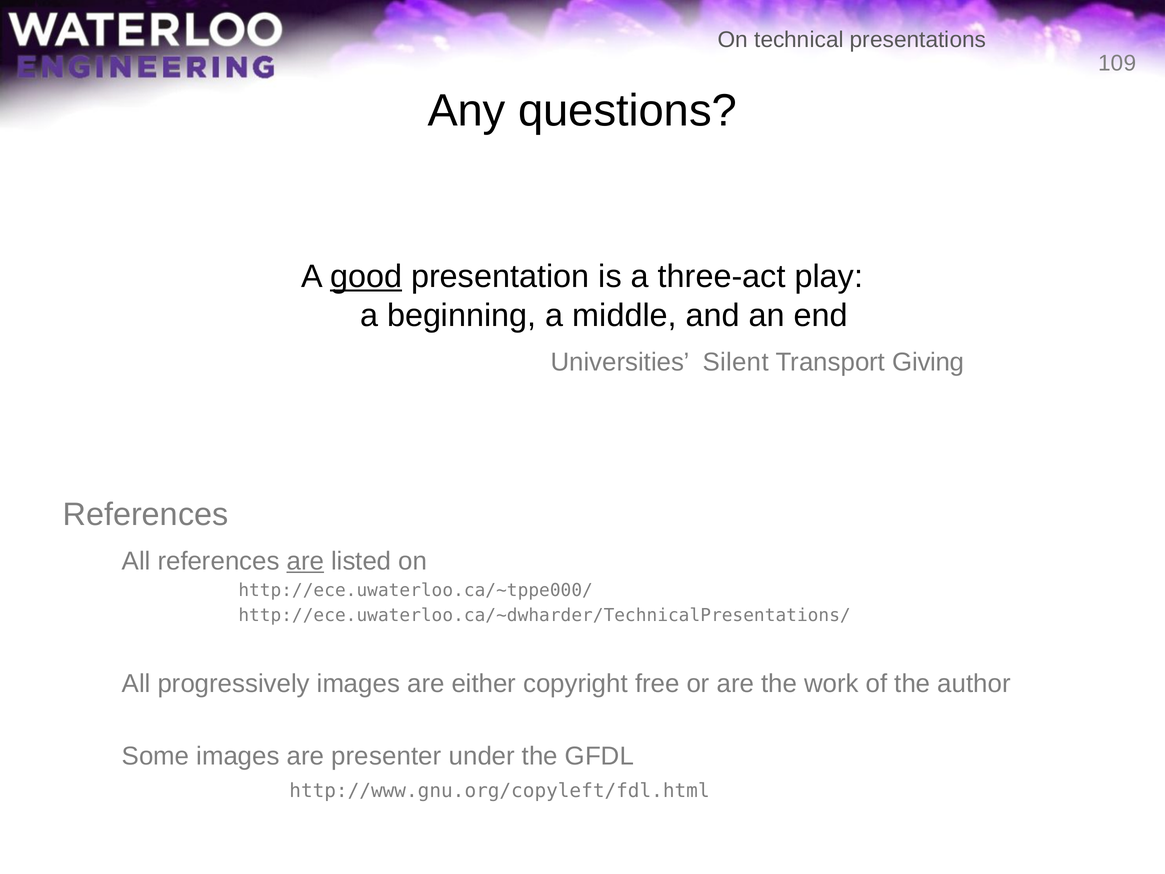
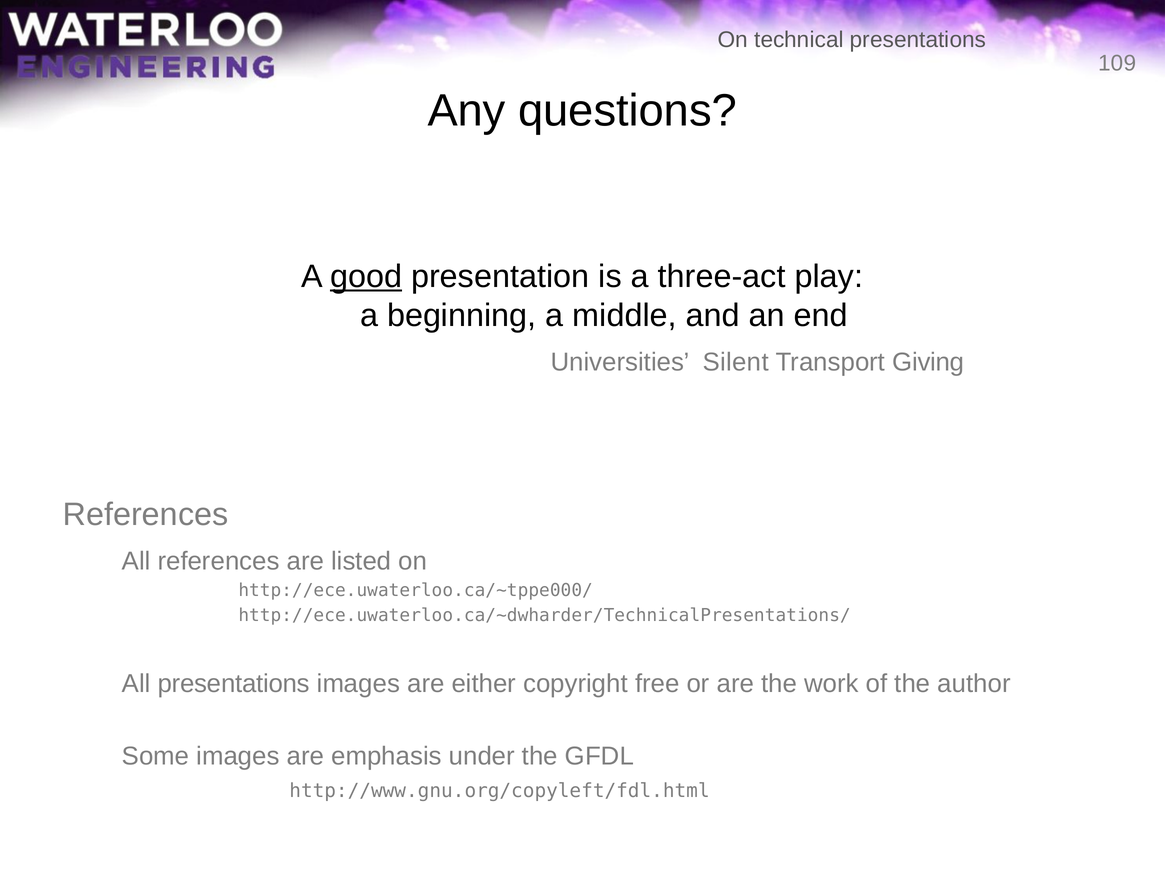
are underline: present -> none (305, 561)
All progressively: progressively -> presentations (234, 683)
presenter: presenter -> emphasis (386, 756)
